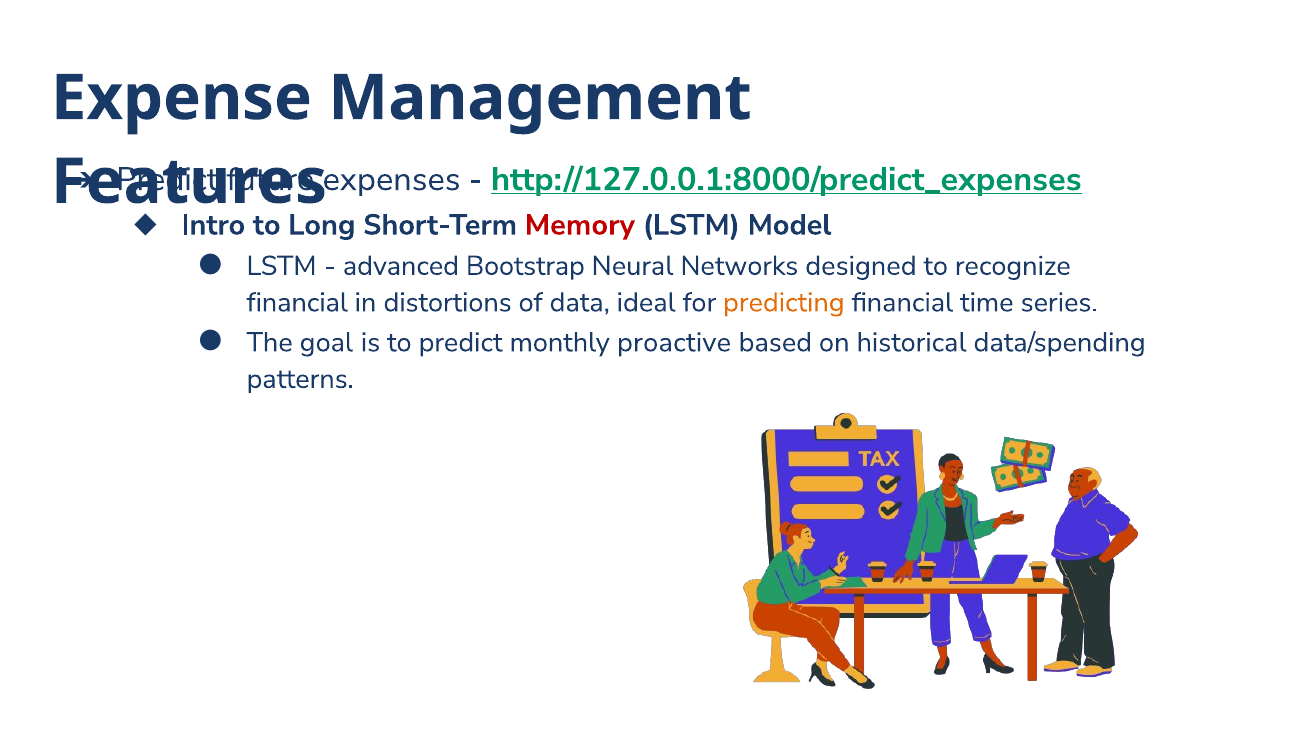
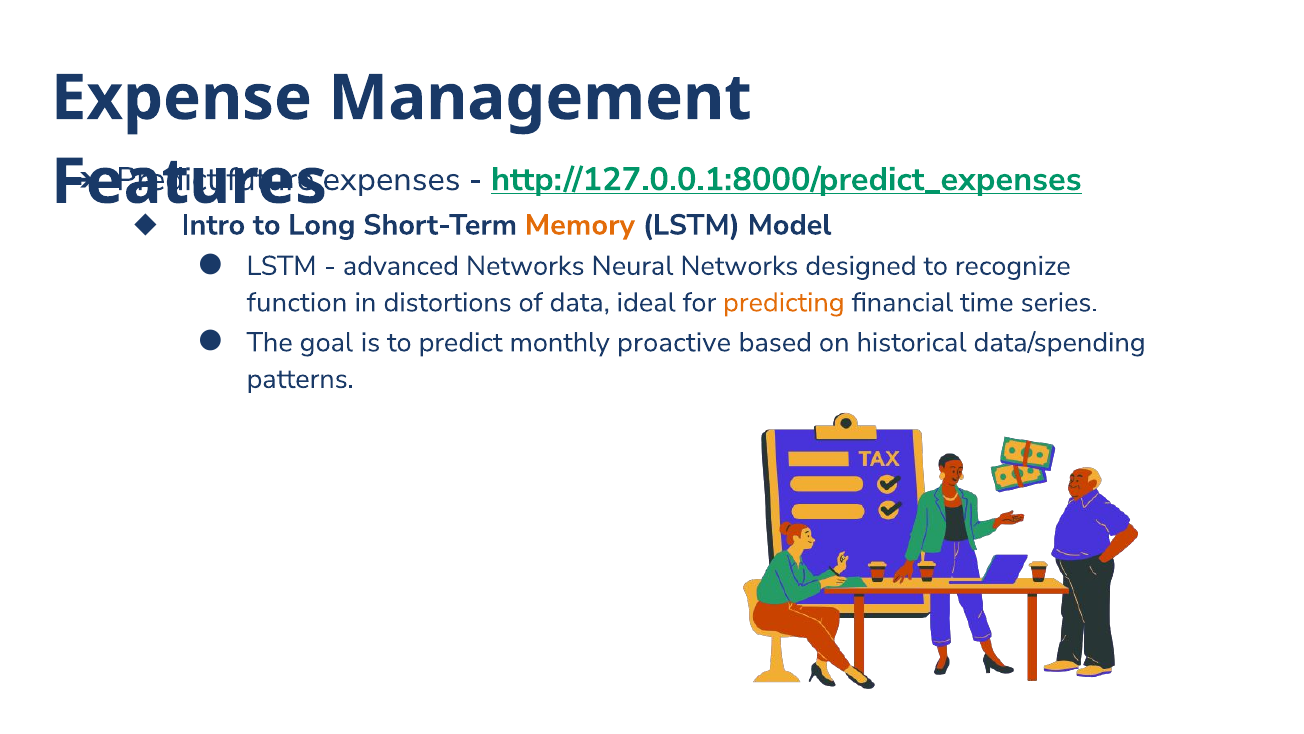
Memory colour: red -> orange (580, 225)
advanced Bootstrap: Bootstrap -> Networks (525, 266)
financial: financial -> function (297, 302)
